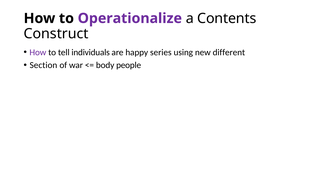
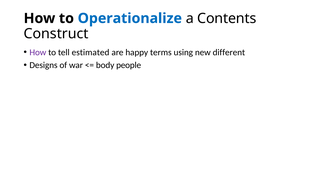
Operationalize colour: purple -> blue (130, 18)
individuals: individuals -> estimated (91, 52)
series: series -> terms (161, 52)
Section: Section -> Designs (43, 65)
